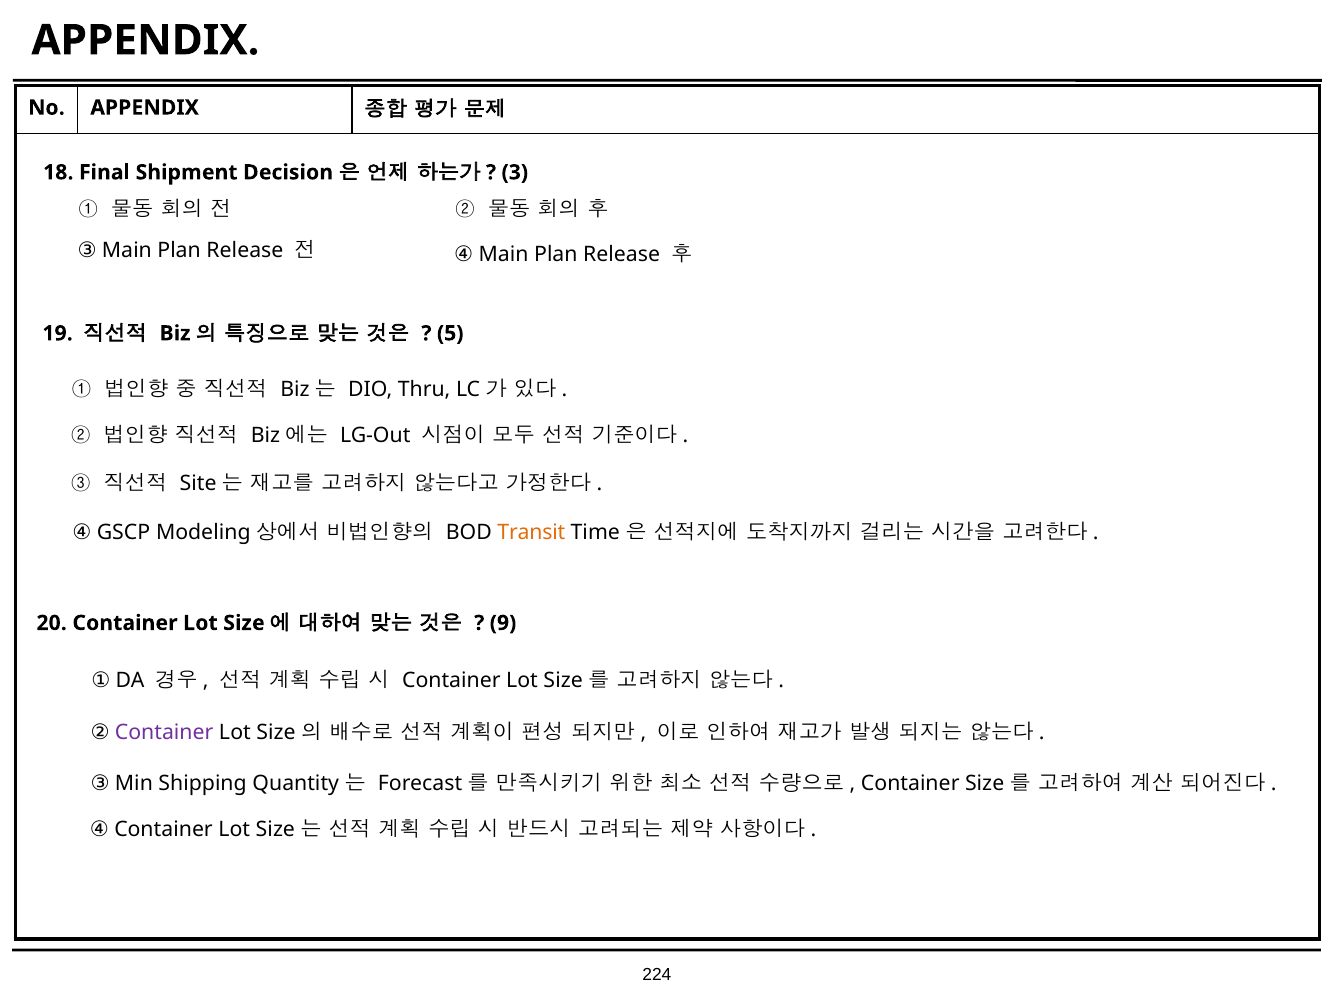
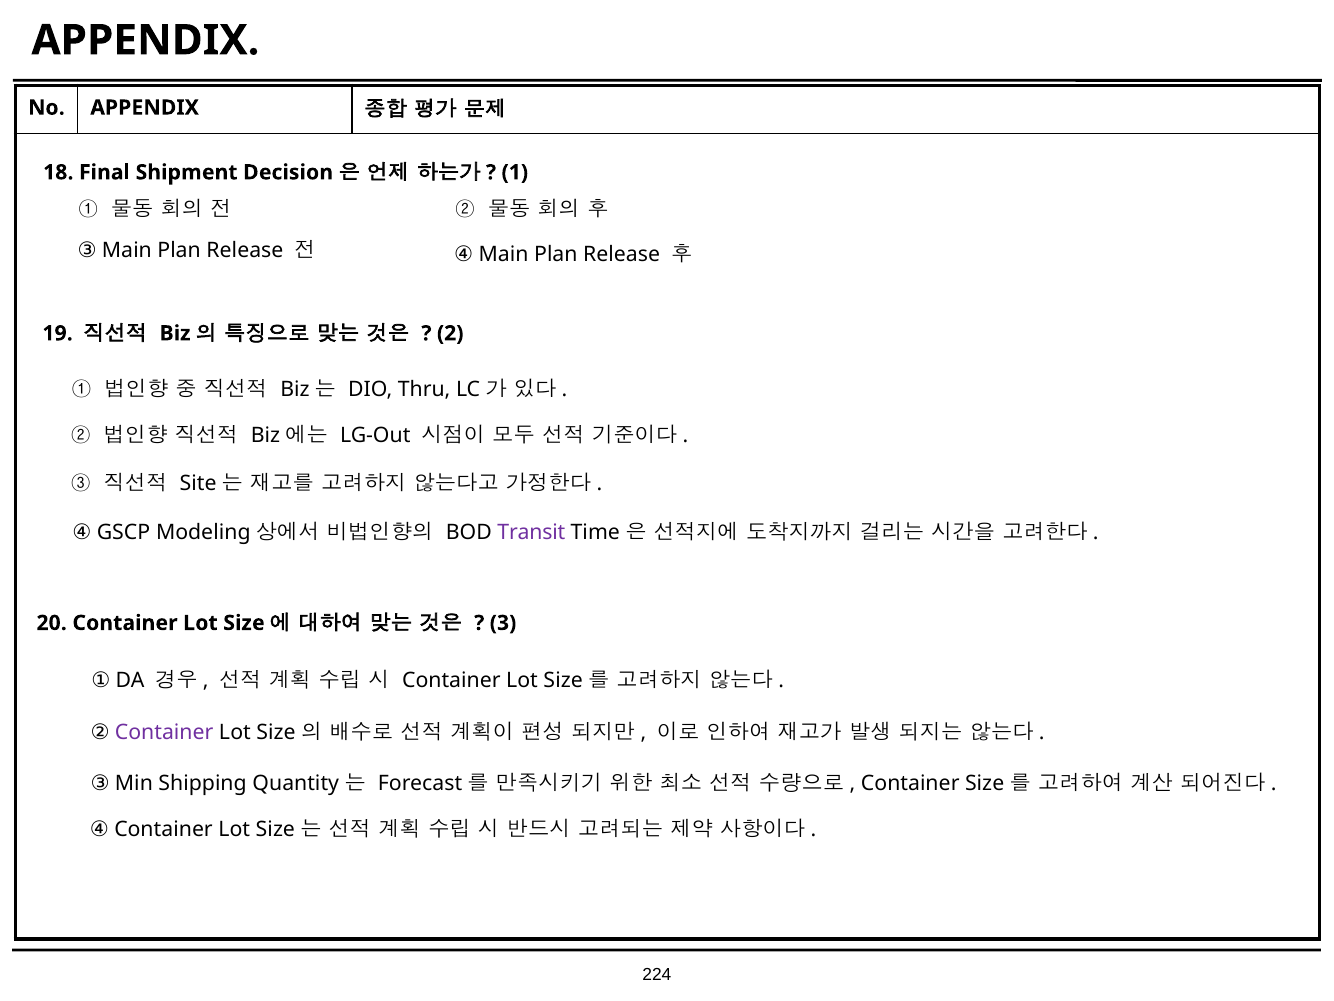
3: 3 -> 1 (515, 172)
5: 5 -> 2 (450, 333)
Transit colour: orange -> purple (531, 532)
9: 9 -> 3 (503, 623)
